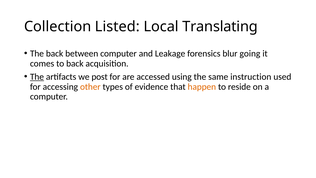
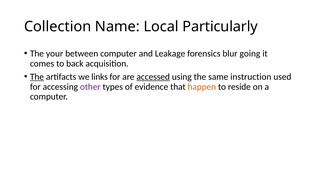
Listed: Listed -> Name (117, 27)
Translating: Translating -> Particularly (220, 27)
The back: back -> your (55, 53)
post: post -> links (100, 77)
accessed underline: none -> present (153, 77)
other colour: orange -> purple (90, 87)
